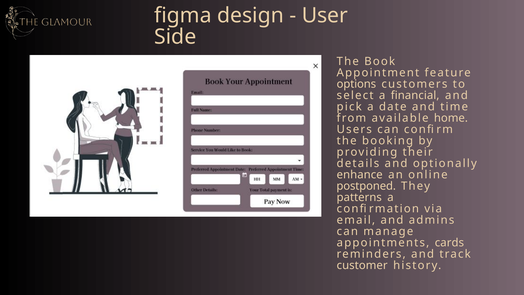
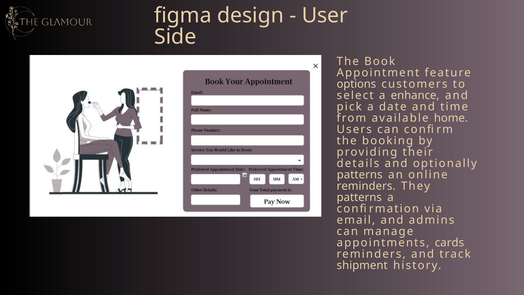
financial: financial -> enhance (415, 95)
enhance: enhance -> patterns (360, 175)
postponed: postponed -> reminders (366, 186)
customer: customer -> shipment (362, 265)
